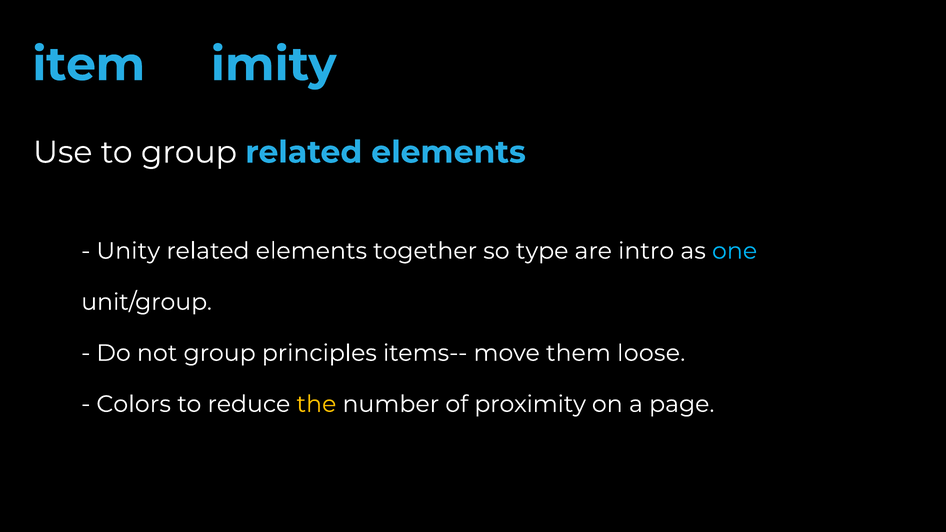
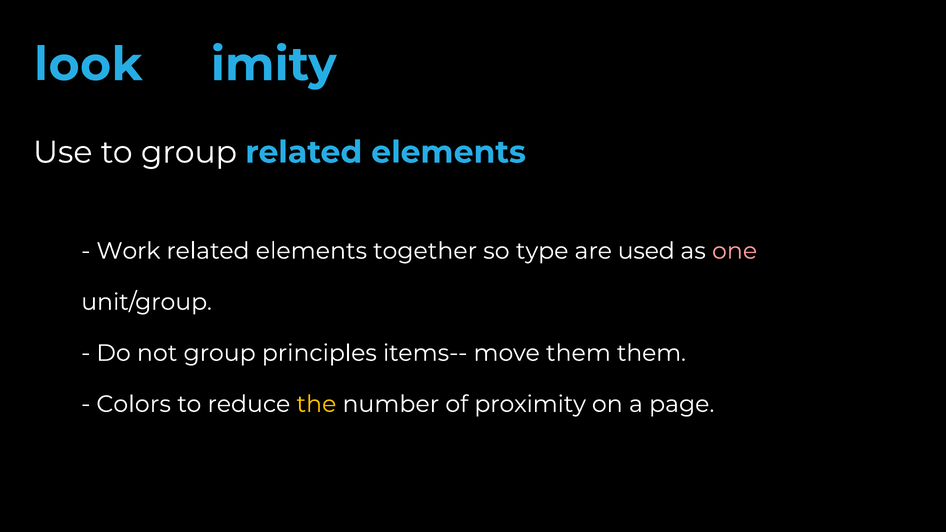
item: item -> look (88, 65)
Unity: Unity -> Work (128, 251)
intro: intro -> used (646, 251)
one colour: light blue -> pink (735, 251)
them loose: loose -> them (651, 353)
